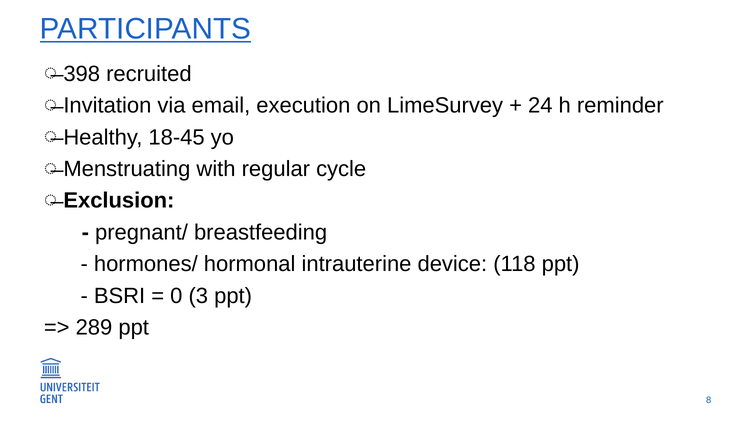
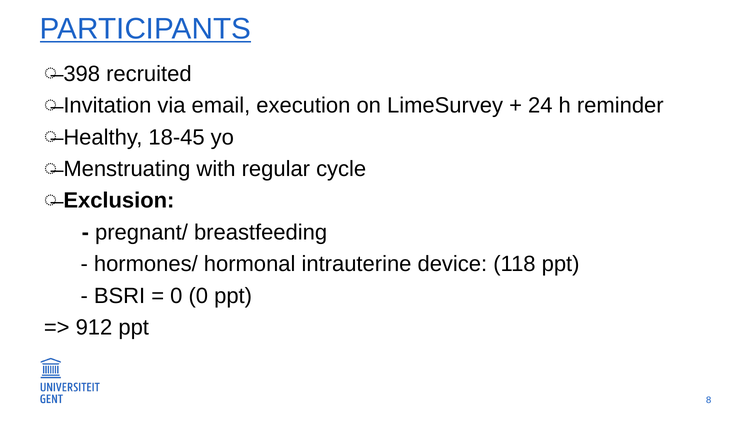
0 3: 3 -> 0 (198, 295)
289: 289 -> 912 (94, 327)
